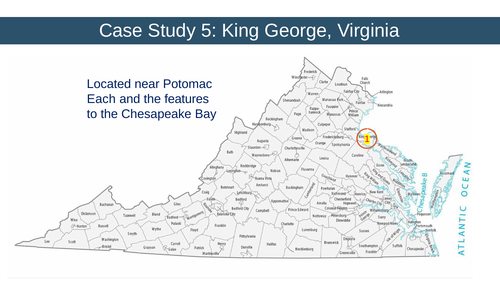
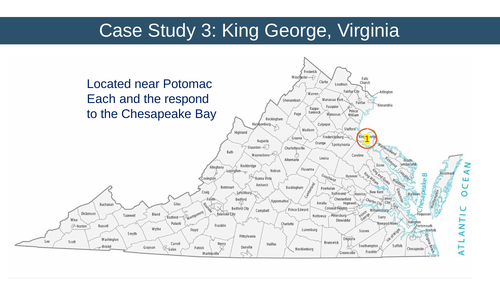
5: 5 -> 3 (209, 31)
features: features -> respond (187, 99)
